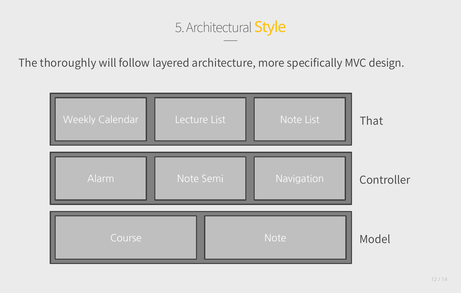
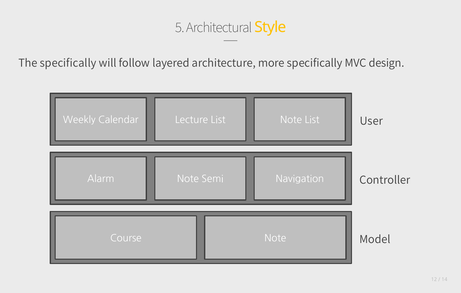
The thoroughly: thoroughly -> specifically (68, 63)
That: That -> User (371, 121)
